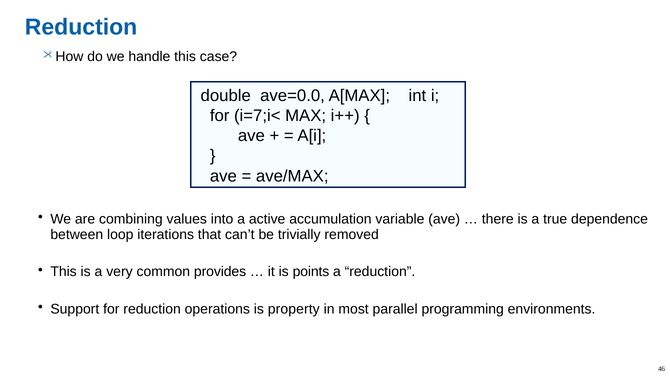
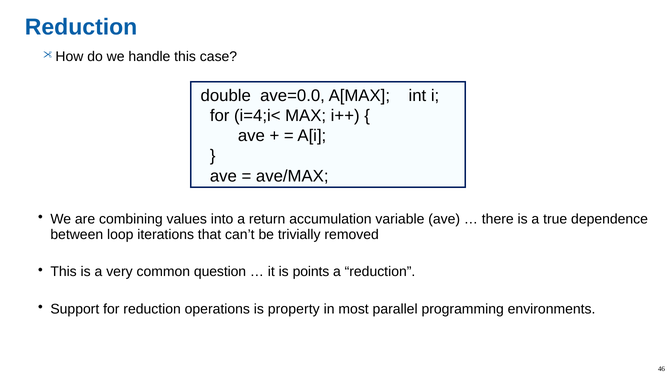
i=7;i<: i=7;i< -> i=4;i< (257, 116)
active: active -> return (267, 219)
provides: provides -> question (220, 272)
